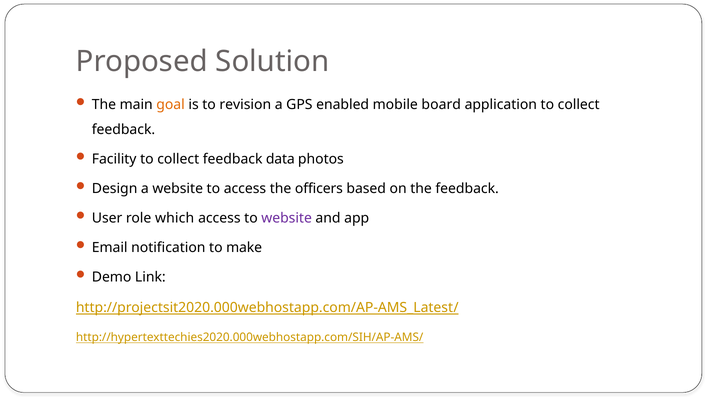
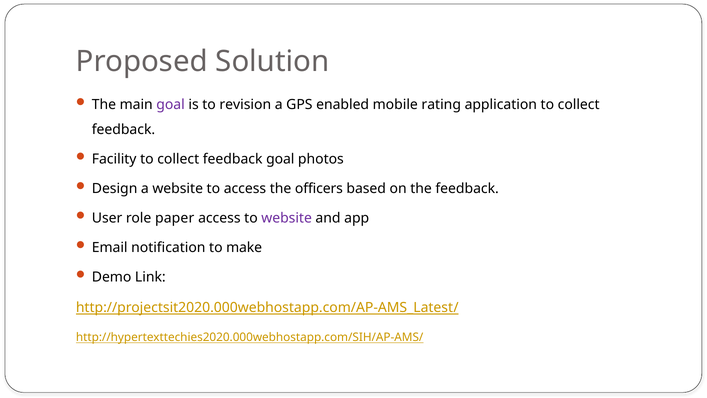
goal colour: orange -> purple (171, 104)
board: board -> rating (441, 104)
feedback data: data -> goal (280, 159)
which: which -> paper (175, 218)
